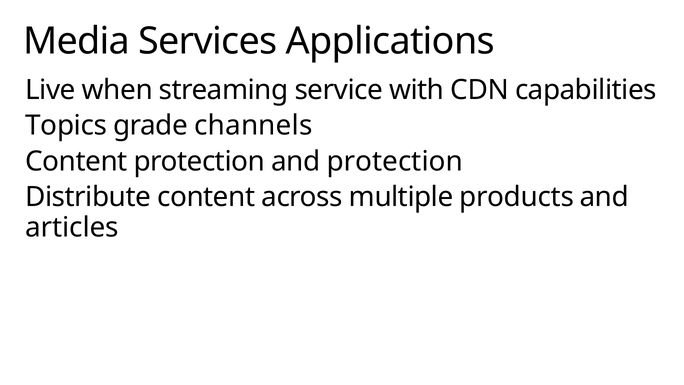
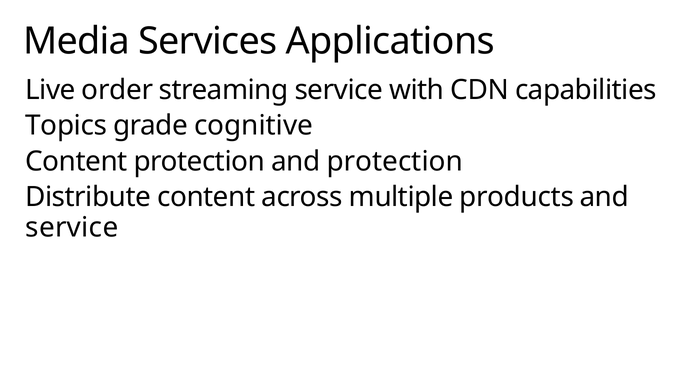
when: when -> order (117, 90)
channels: channels -> cognitive (254, 126)
articles: articles -> service (72, 227)
